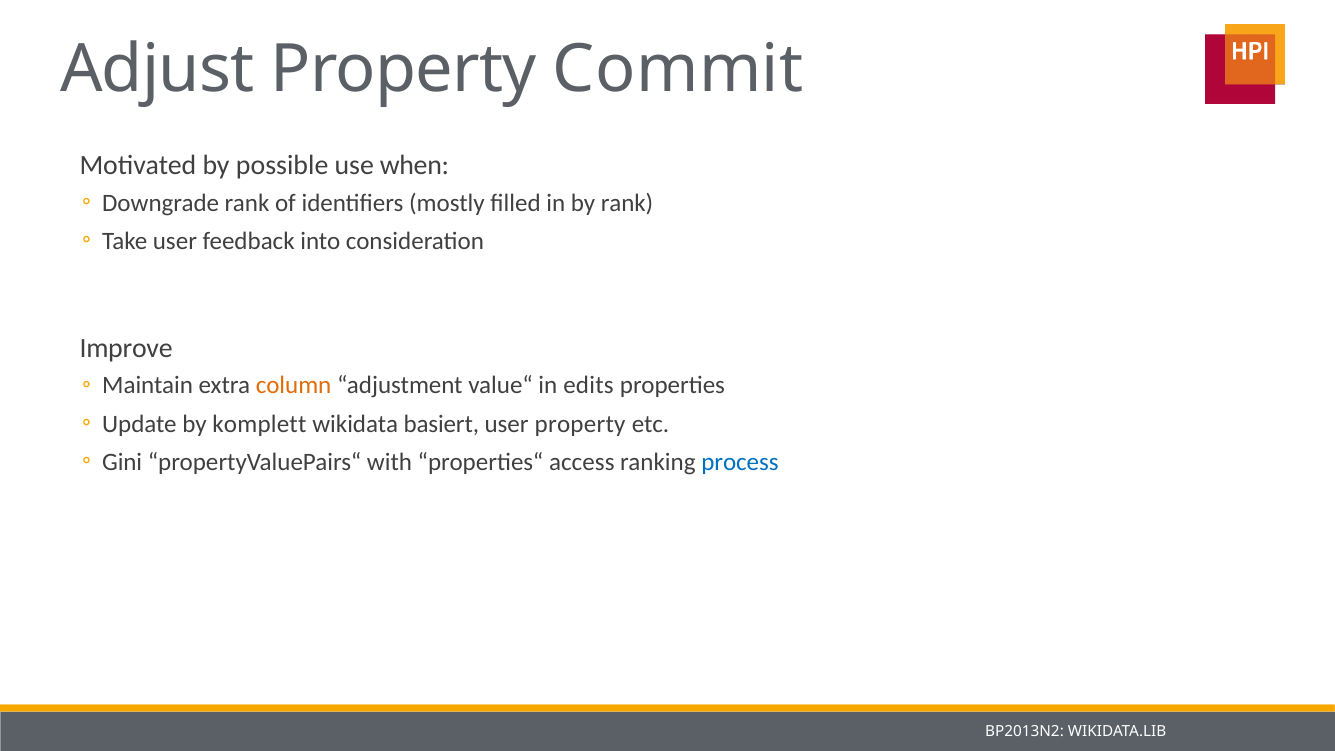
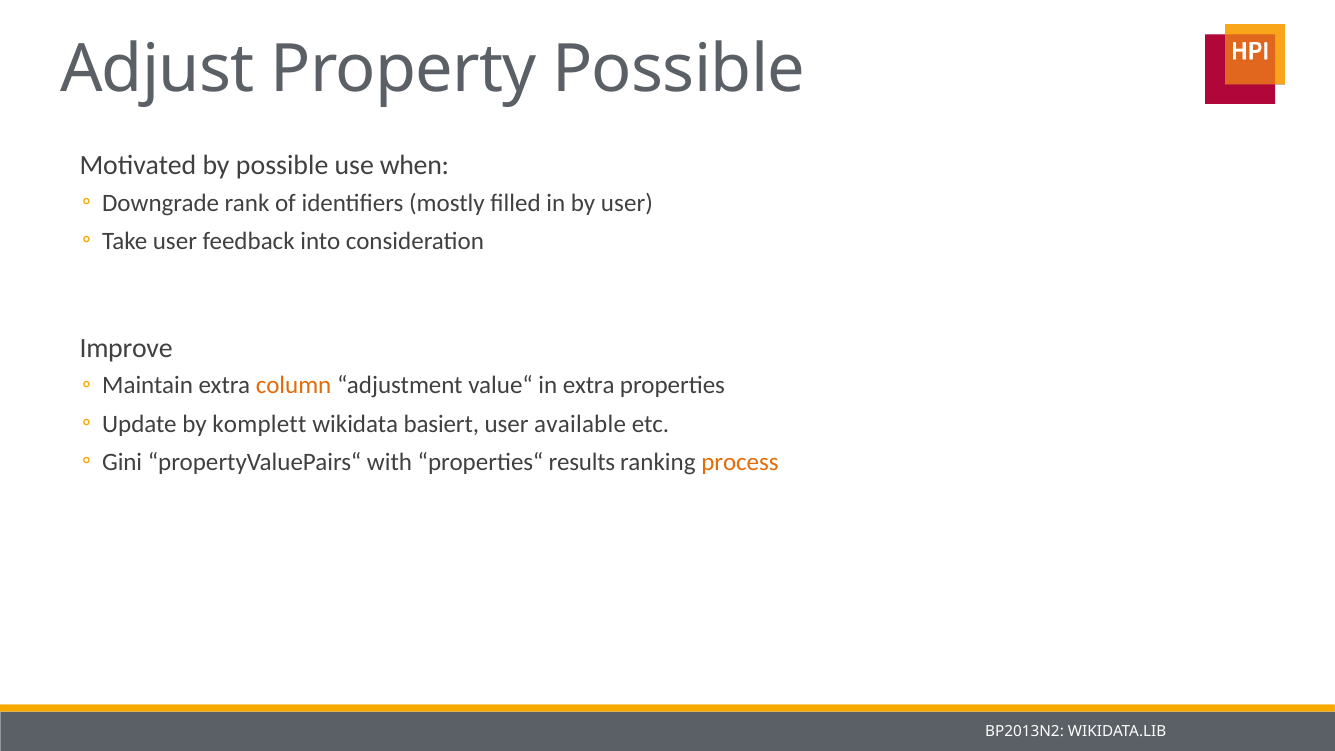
Property Commit: Commit -> Possible (679, 69)
by rank: rank -> user (627, 203)
in edits: edits -> extra (589, 385)
user property: property -> available (580, 424)
access: access -> results (582, 462)
process colour: blue -> orange (740, 462)
